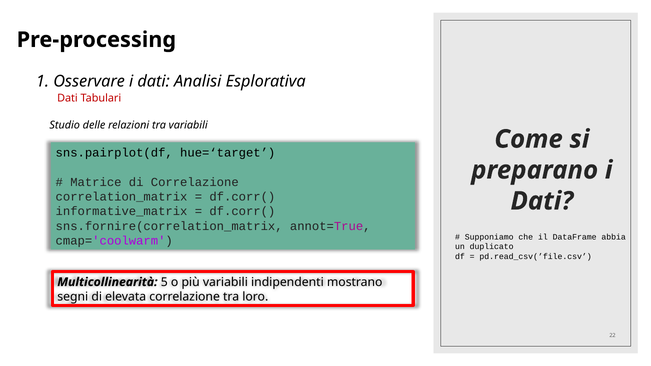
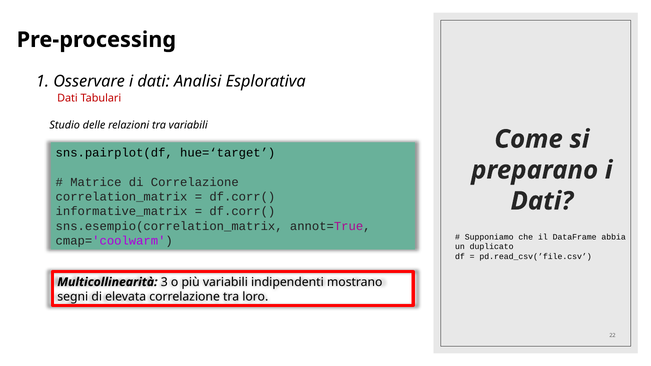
sns.fornire(correlation_matrix: sns.fornire(correlation_matrix -> sns.esempio(correlation_matrix (169, 226)
5: 5 -> 3 (164, 282)
